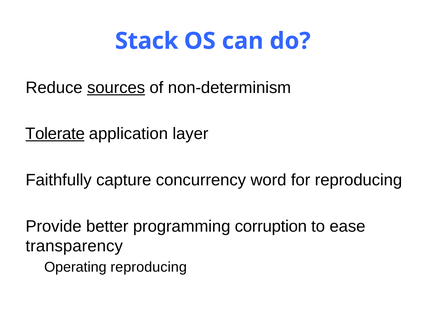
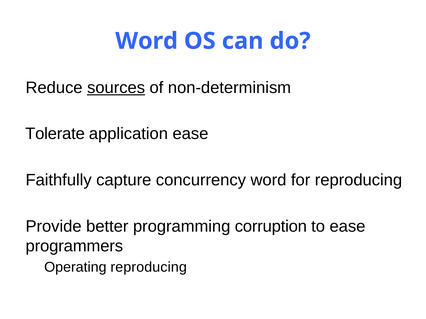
Stack: Stack -> Word (147, 41)
Tolerate underline: present -> none (55, 134)
application layer: layer -> ease (190, 134)
transparency: transparency -> programmers (74, 247)
